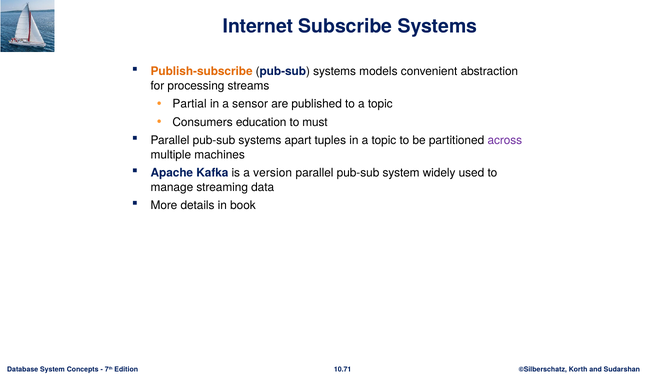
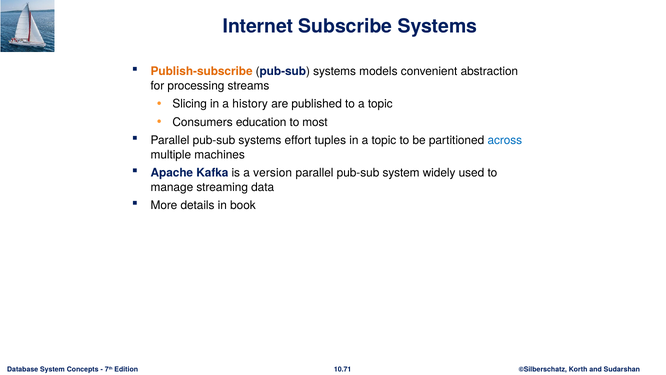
Partial: Partial -> Slicing (190, 104)
sensor: sensor -> history (250, 104)
must: must -> most (315, 122)
apart: apart -> effort (298, 140)
across colour: purple -> blue (505, 140)
